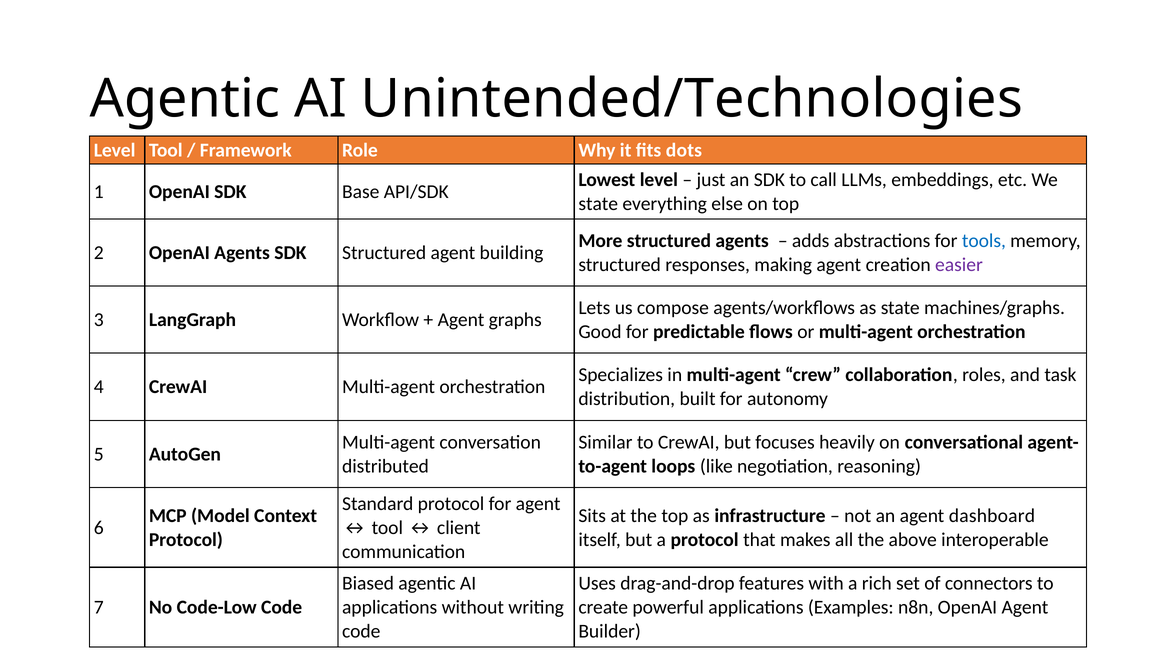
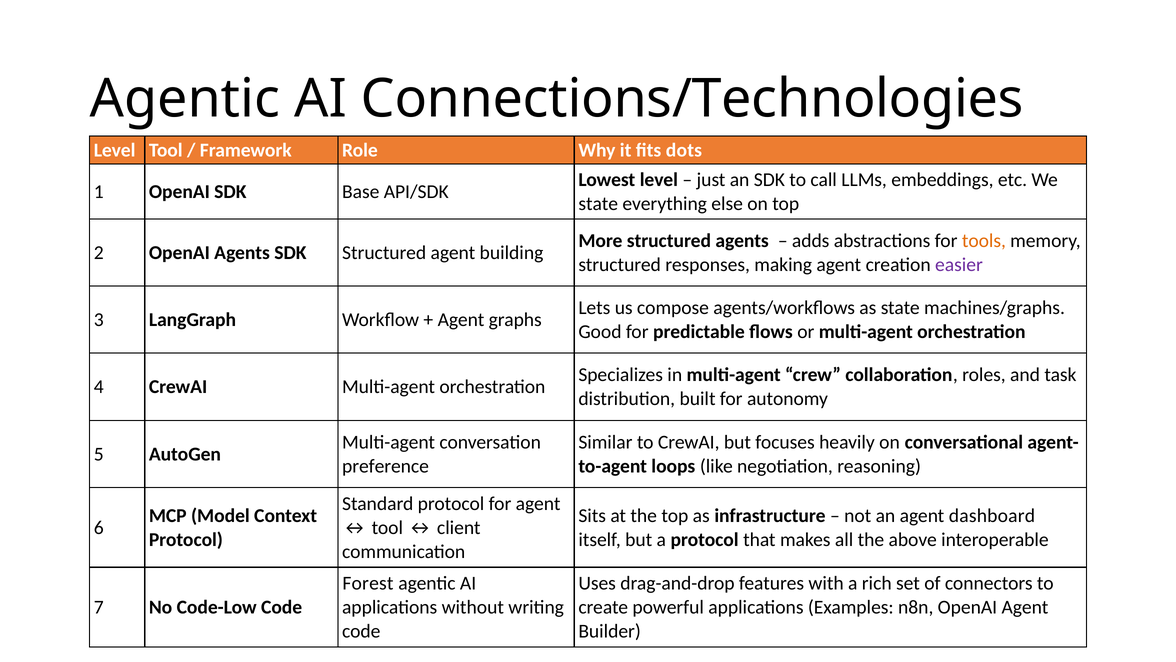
Unintended/Technologies: Unintended/Technologies -> Connections/Technologies (692, 99)
tools colour: blue -> orange (984, 240)
distributed: distributed -> preference (385, 466)
Biased: Biased -> Forest (368, 583)
